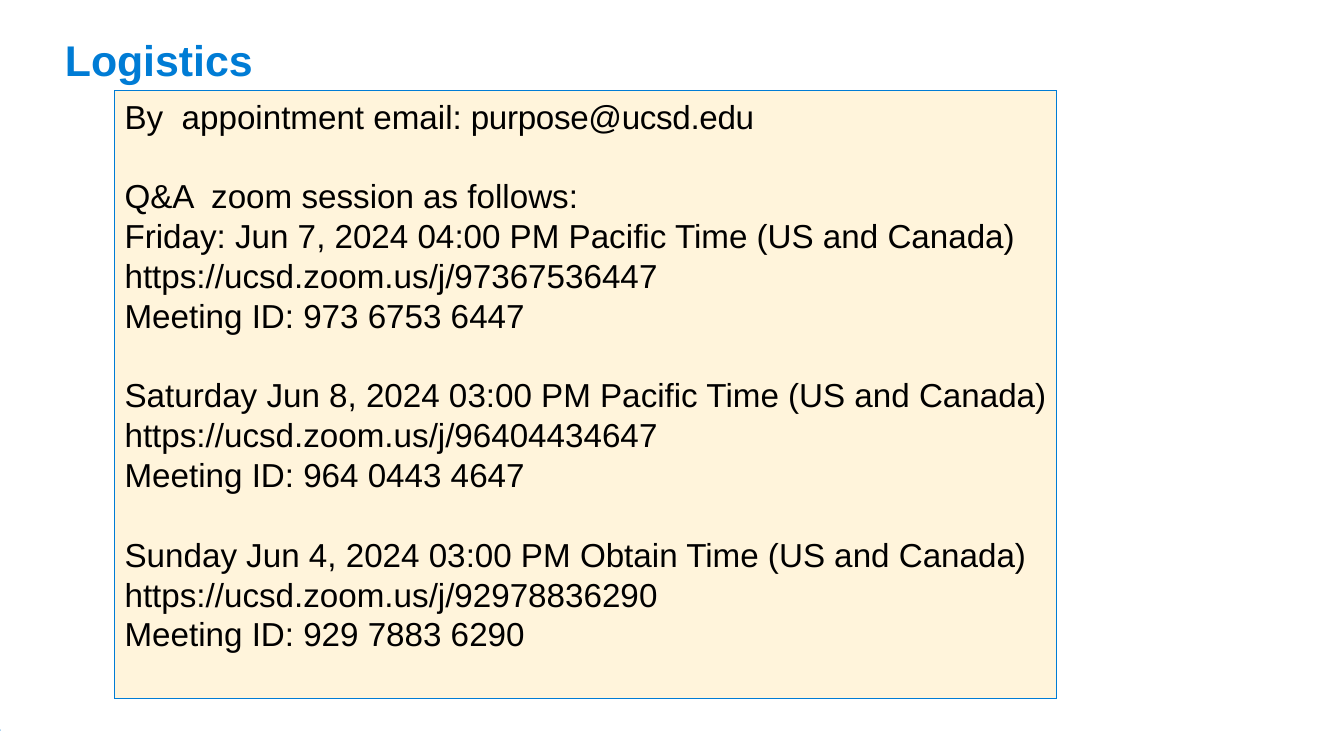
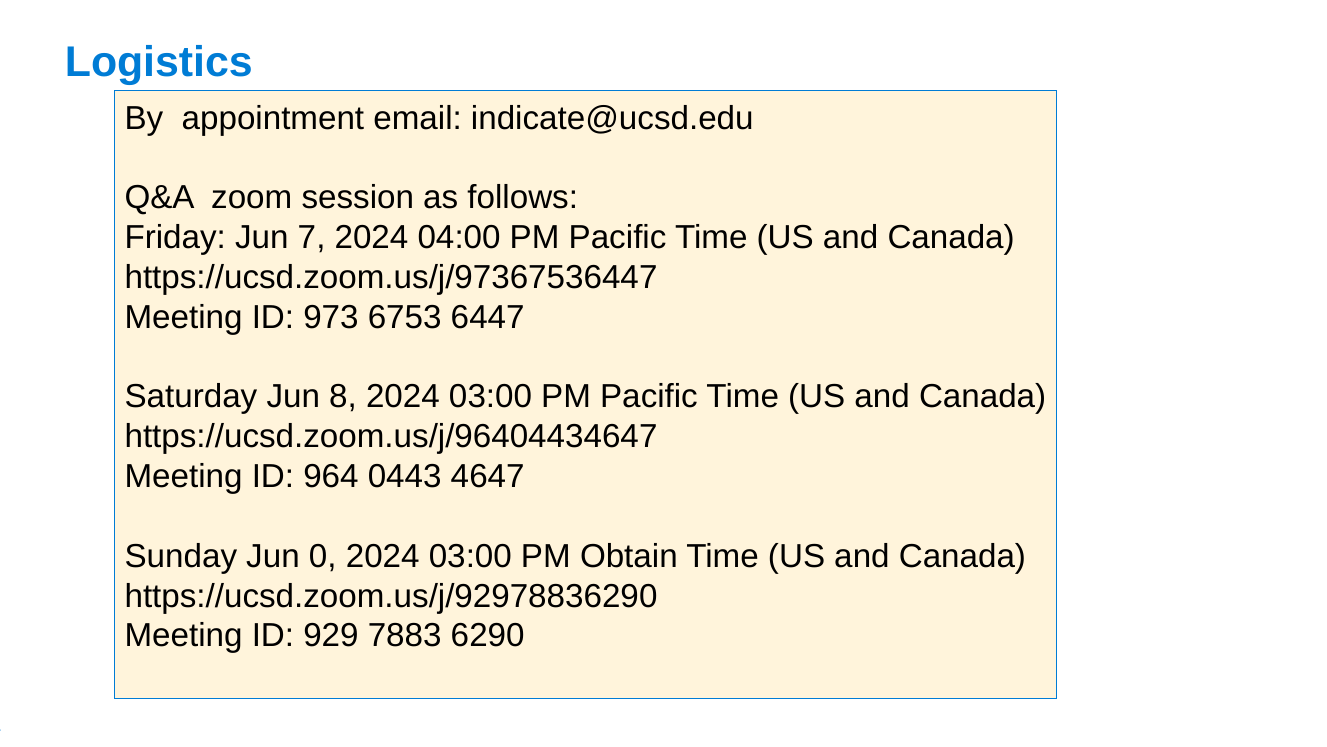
purpose@ucsd.edu: purpose@ucsd.edu -> indicate@ucsd.edu (612, 118)
Jun 4: 4 -> 0 (323, 556)
